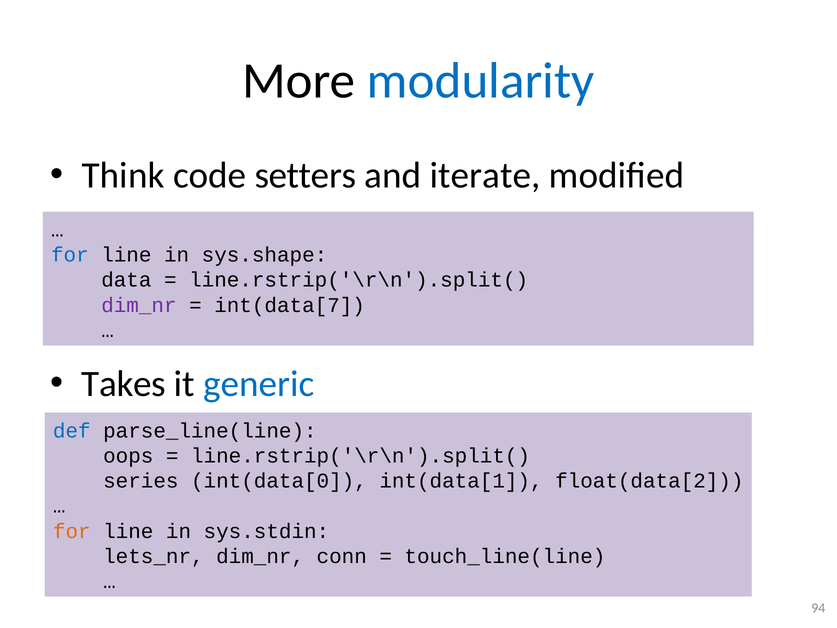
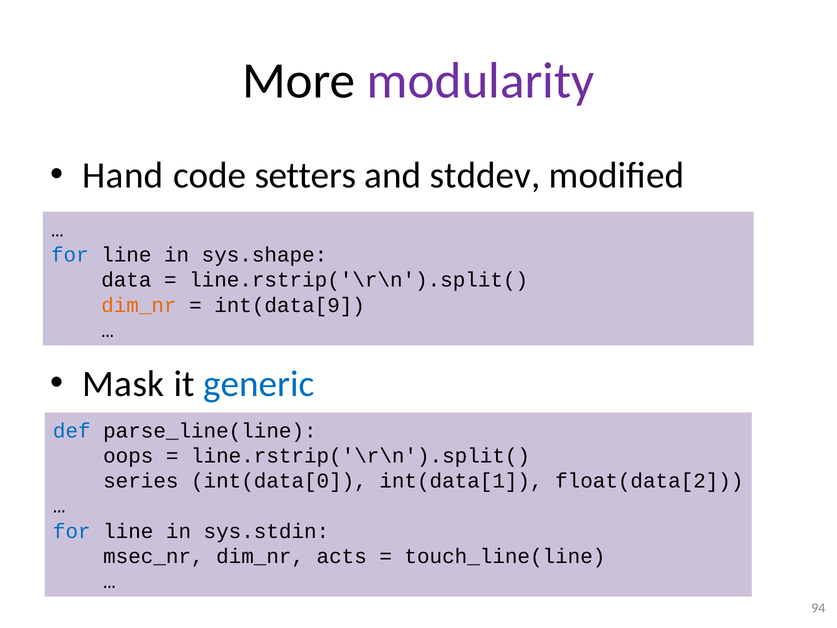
modularity colour: blue -> purple (481, 81)
Think: Think -> Hand (123, 176)
iterate: iterate -> stddev (485, 176)
dim_nr colour: purple -> orange (139, 305)
int(data[7: int(data[7 -> int(data[9 (290, 305)
Takes: Takes -> Mask (123, 384)
for colour: orange -> blue (72, 531)
lets_nr: lets_nr -> msec_nr (153, 556)
conn: conn -> acts (342, 556)
